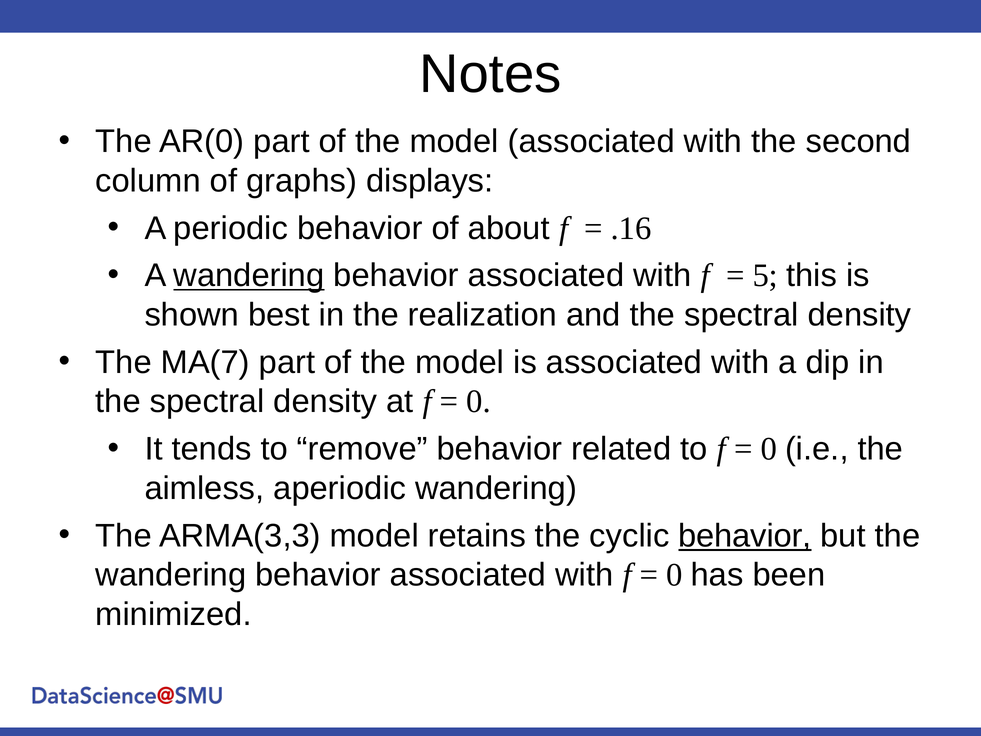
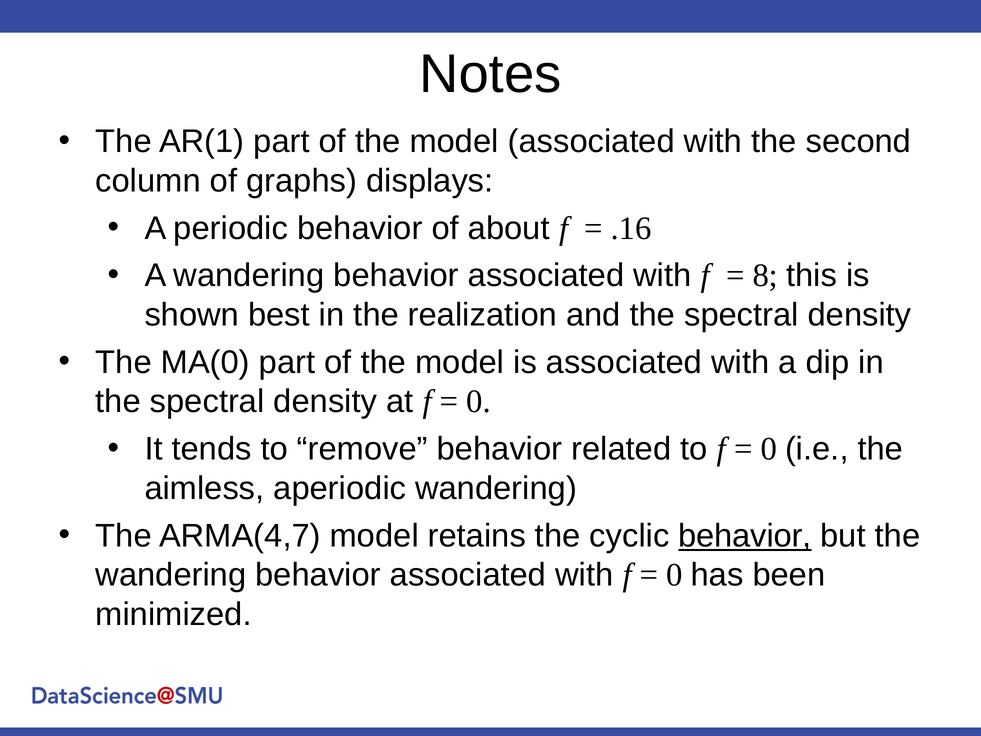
AR(0: AR(0 -> AR(1 (202, 141)
wandering underline: present -> none (249, 276)
5: 5 -> 8 (765, 276)
MA(7: MA(7 -> MA(0 (205, 362)
ARMA(3,3: ARMA(3,3 -> ARMA(4,7 (240, 536)
